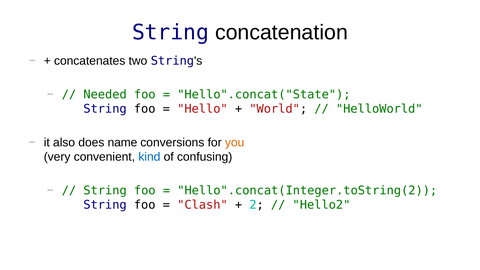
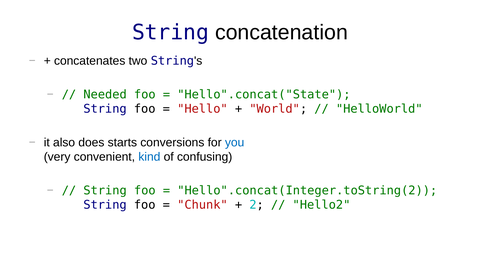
name: name -> starts (122, 143)
you colour: orange -> blue (235, 143)
Clash: Clash -> Chunk (202, 205)
